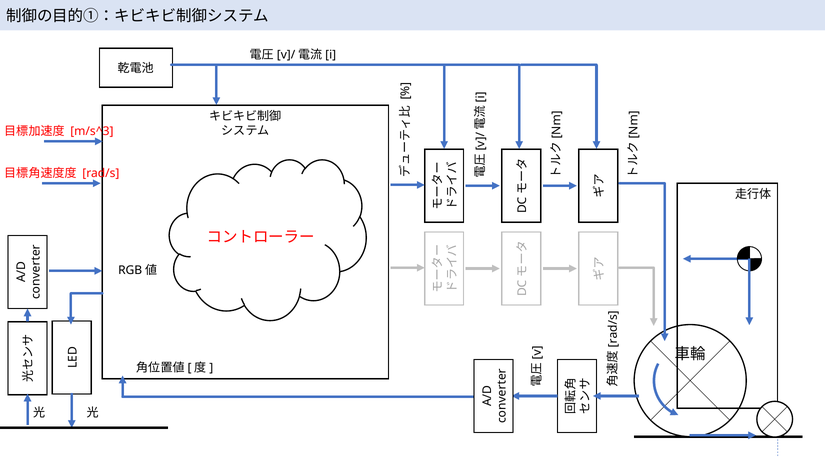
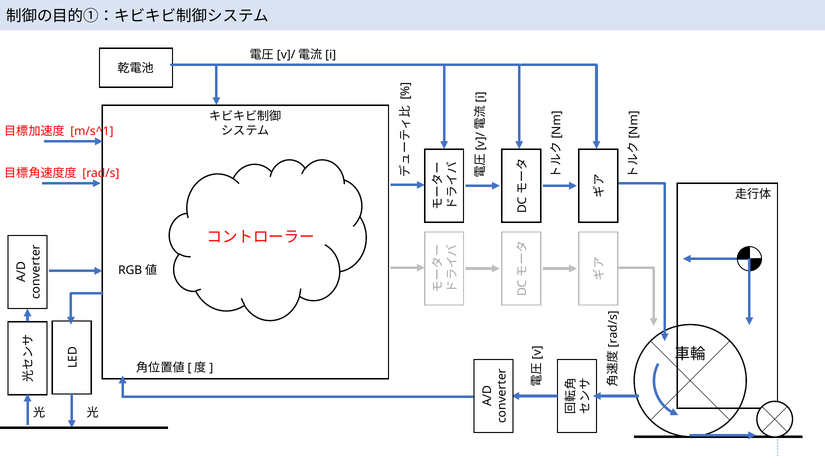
m/s^3: m/s^3 -> m/s^1 (92, 132)
